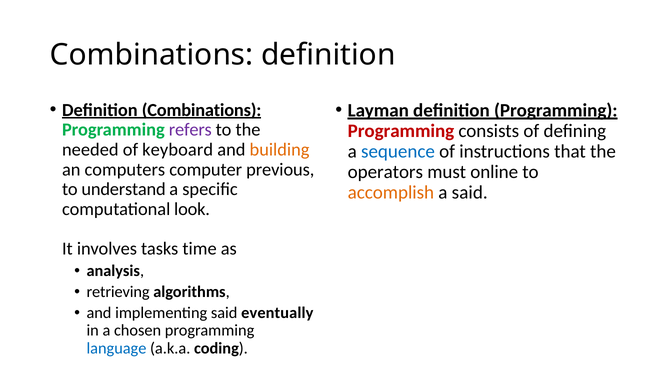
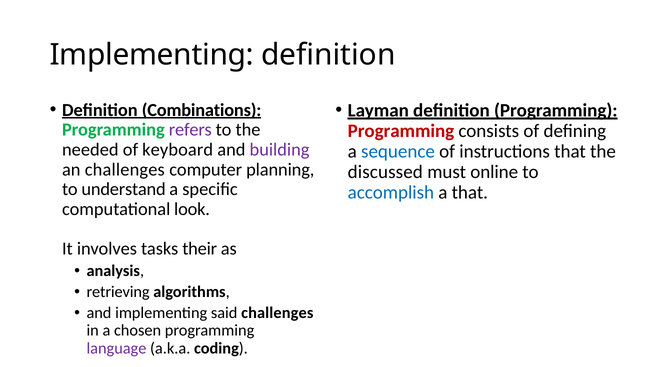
Combinations: Combinations -> Implementing (152, 55)
building colour: orange -> purple (280, 150)
an computers: computers -> challenges (125, 170)
previous: previous -> planning (280, 170)
operators: operators -> discussed (385, 172)
accomplish colour: orange -> blue (391, 193)
a said: said -> that (470, 193)
time: time -> their (200, 249)
said eventually: eventually -> challenges (277, 313)
language colour: blue -> purple (116, 348)
